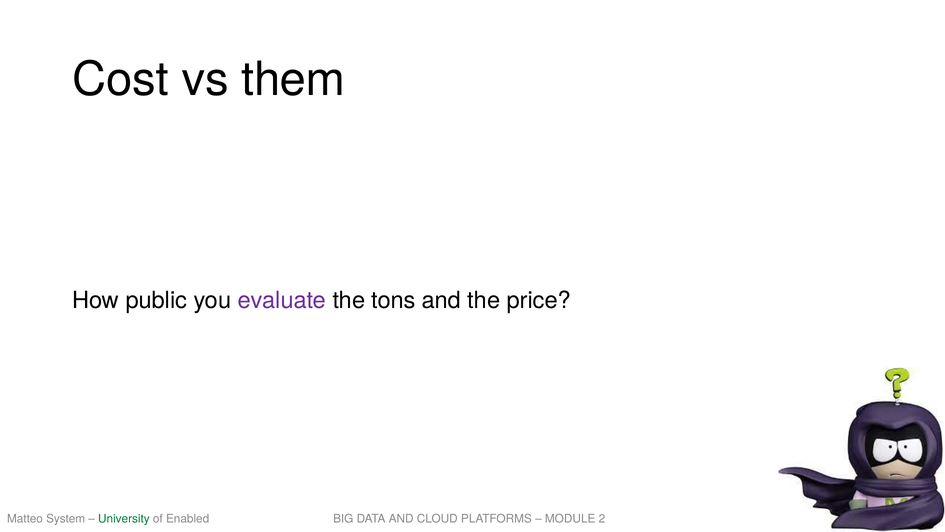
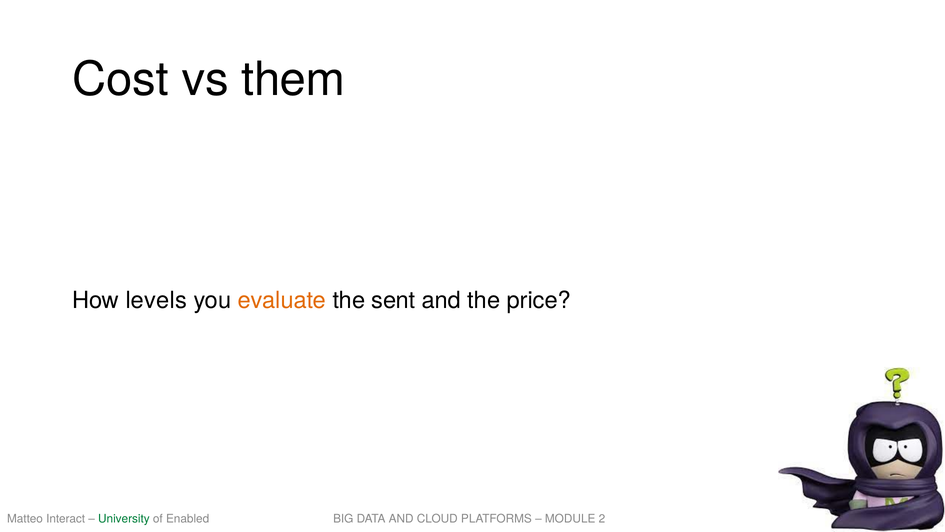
public: public -> levels (156, 300)
evaluate colour: purple -> orange (282, 300)
tons: tons -> sent (393, 300)
System: System -> Interact (66, 518)
